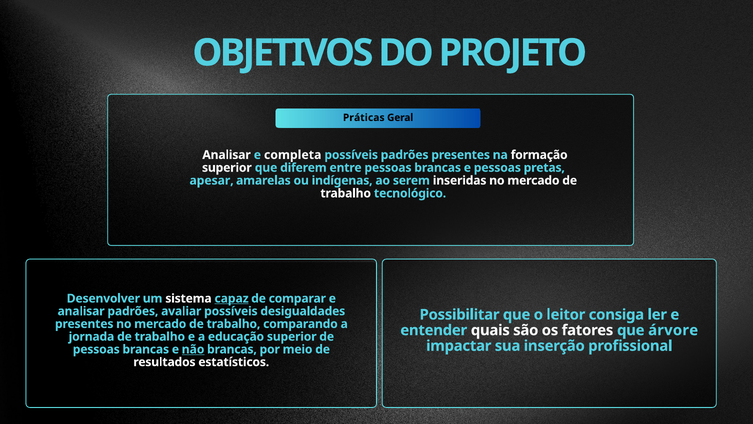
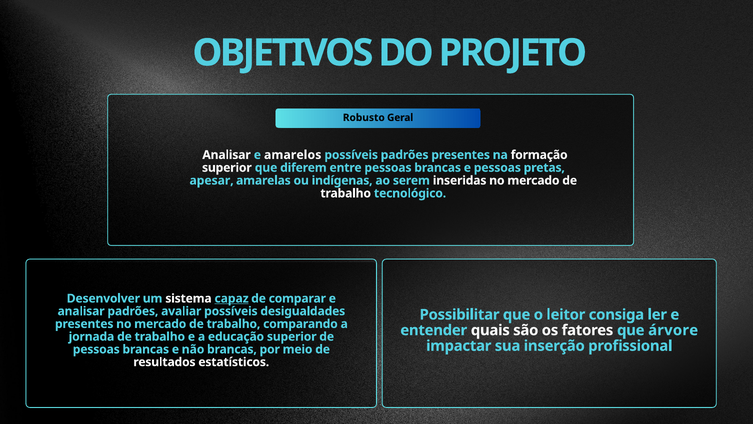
Práticas: Práticas -> Robusto (364, 118)
completa: completa -> amarelos (293, 155)
não underline: present -> none (193, 349)
